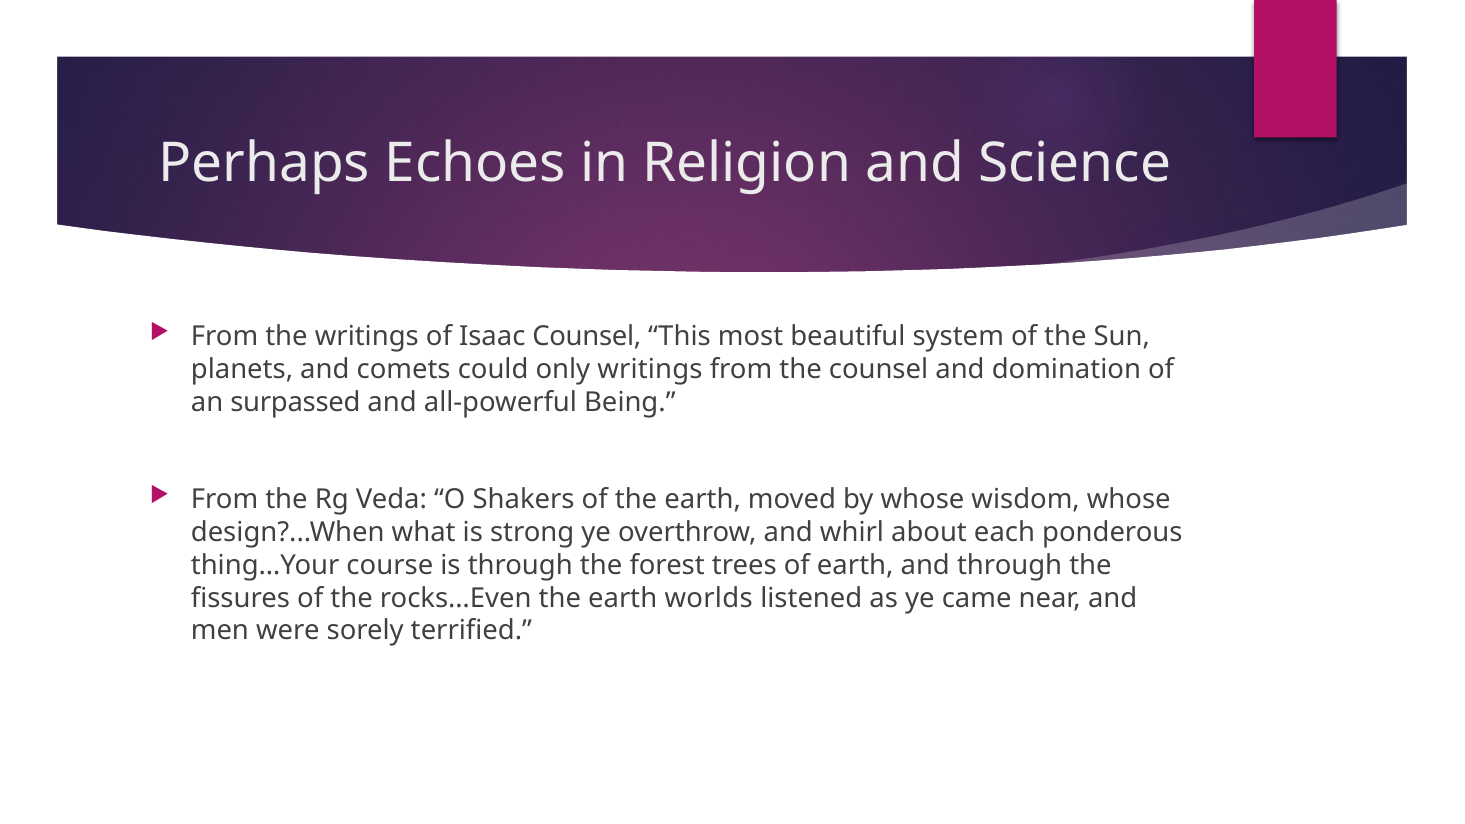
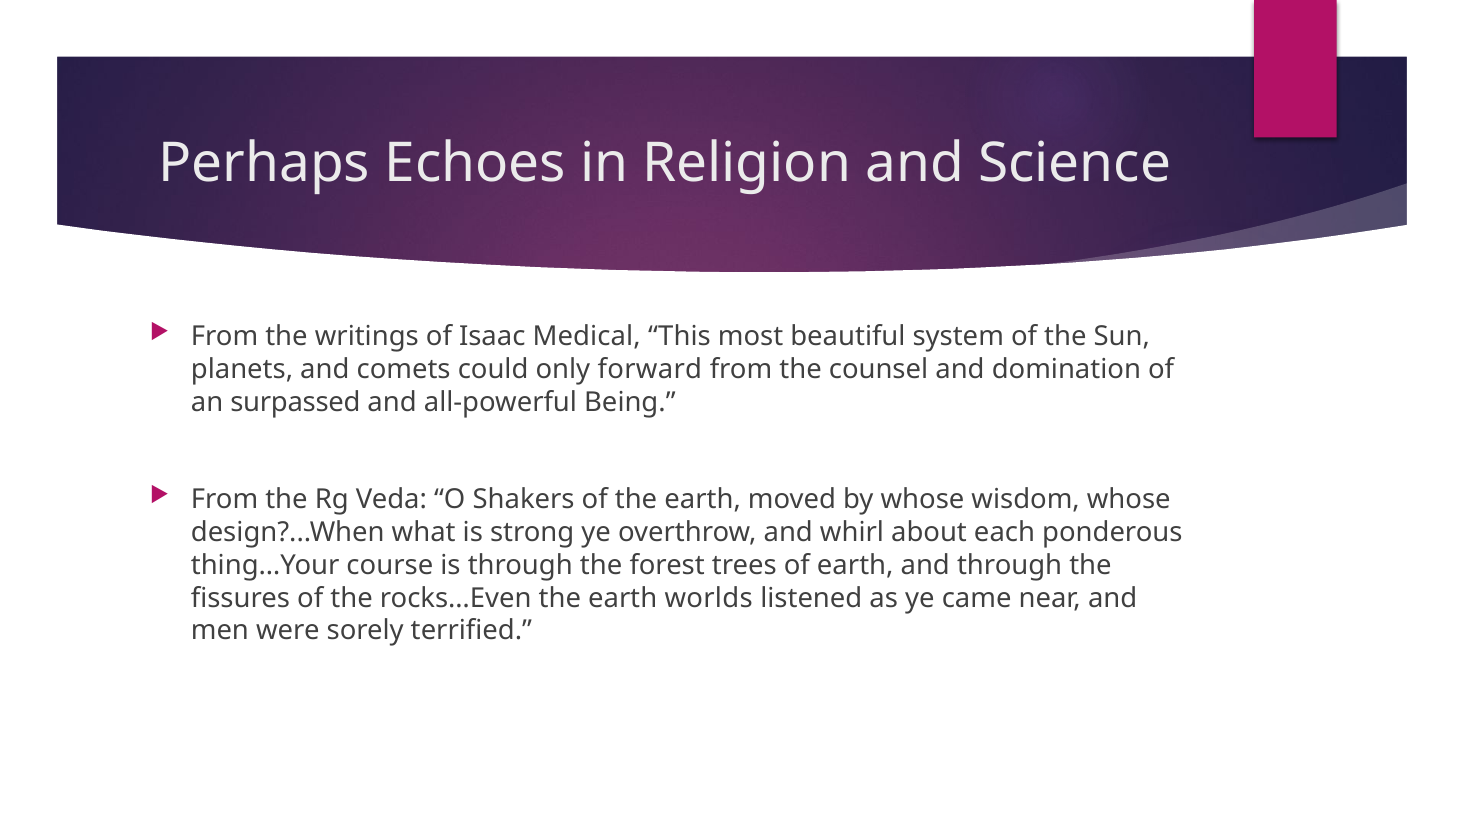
Isaac Counsel: Counsel -> Medical (587, 337)
only writings: writings -> forward (650, 370)
